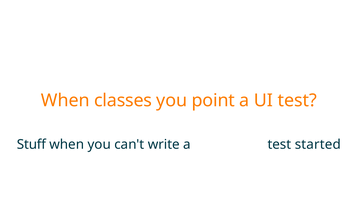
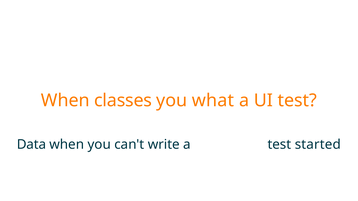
point: point -> what (213, 101)
Stuff: Stuff -> Data (31, 145)
